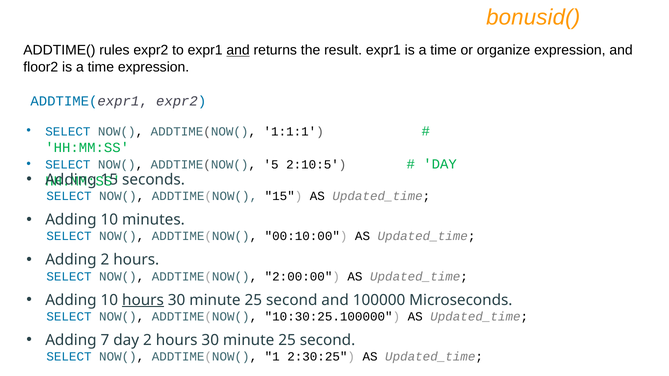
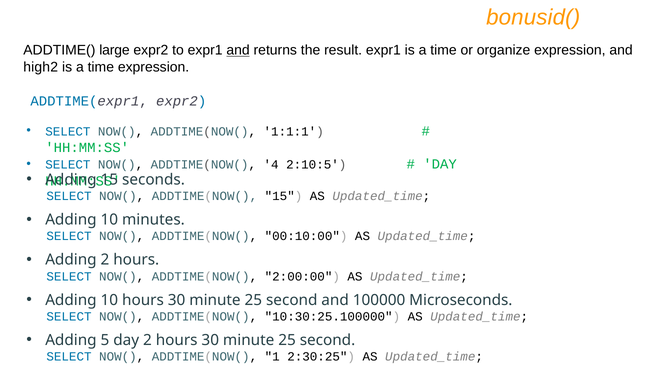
rules: rules -> large (114, 50)
floor2: floor2 -> high2 (41, 67)
5: 5 -> 4 (271, 165)
hours underline: present -> none (143, 300)
7: 7 -> 5 (105, 340)
